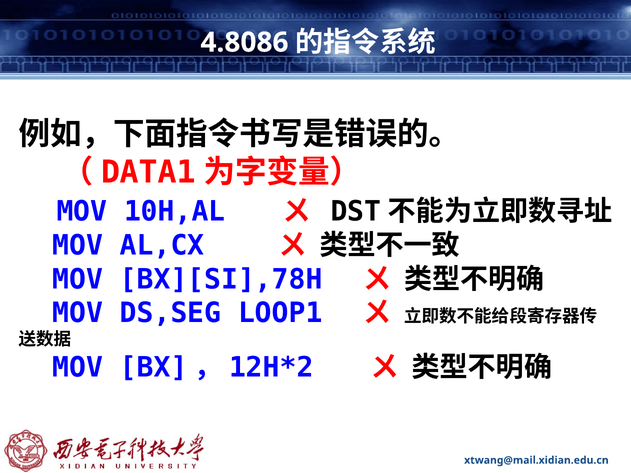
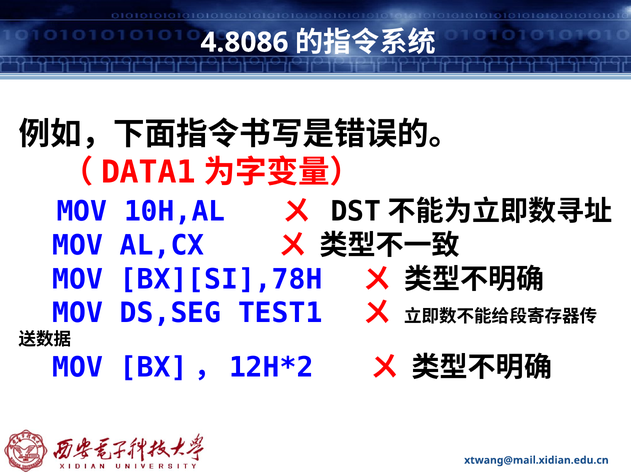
LOOP1: LOOP1 -> TEST1 (280, 313)
